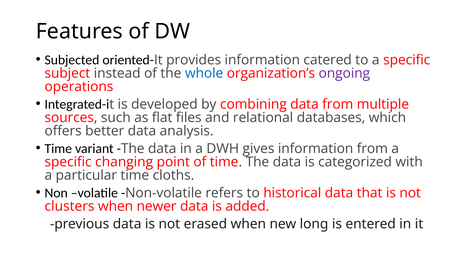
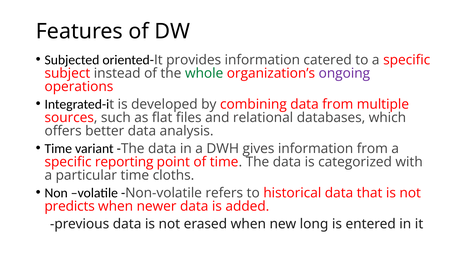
whole colour: blue -> green (204, 73)
changing: changing -> reporting (124, 162)
clusters: clusters -> predicts (70, 206)
